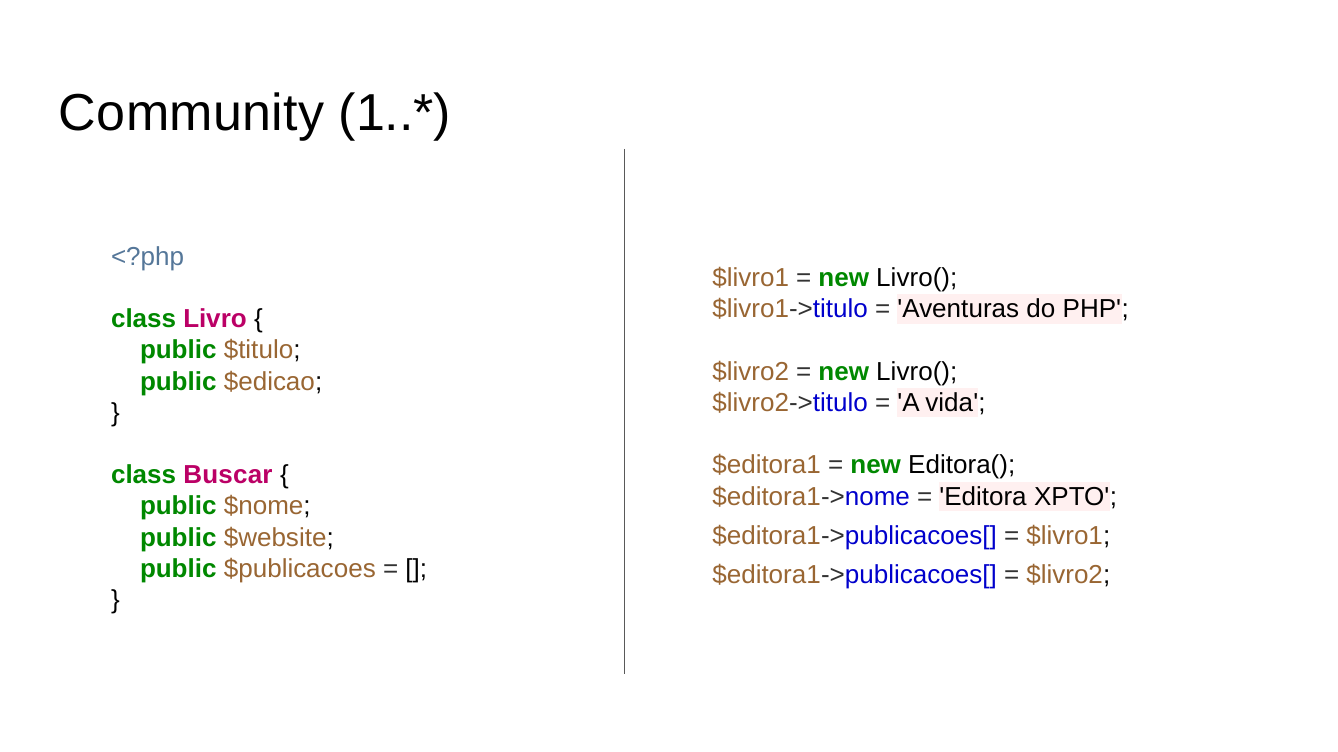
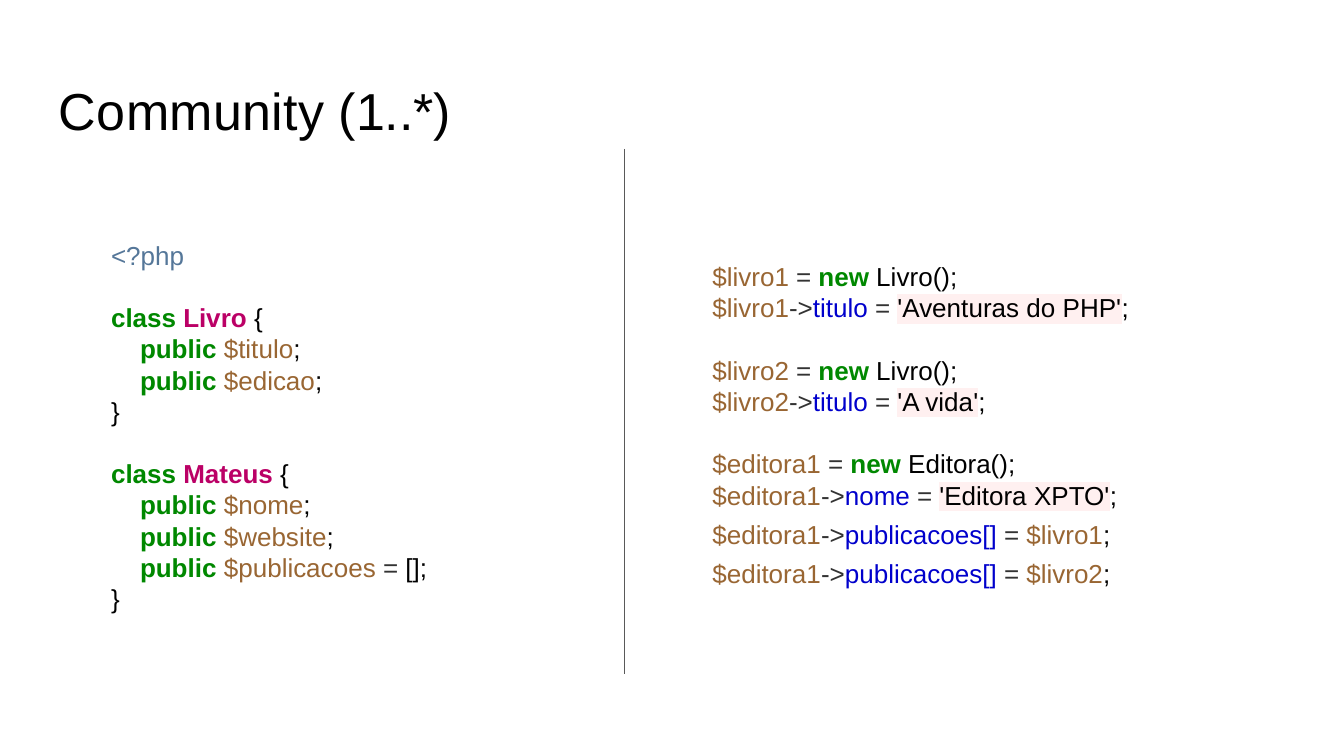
Buscar: Buscar -> Mateus (228, 476)
